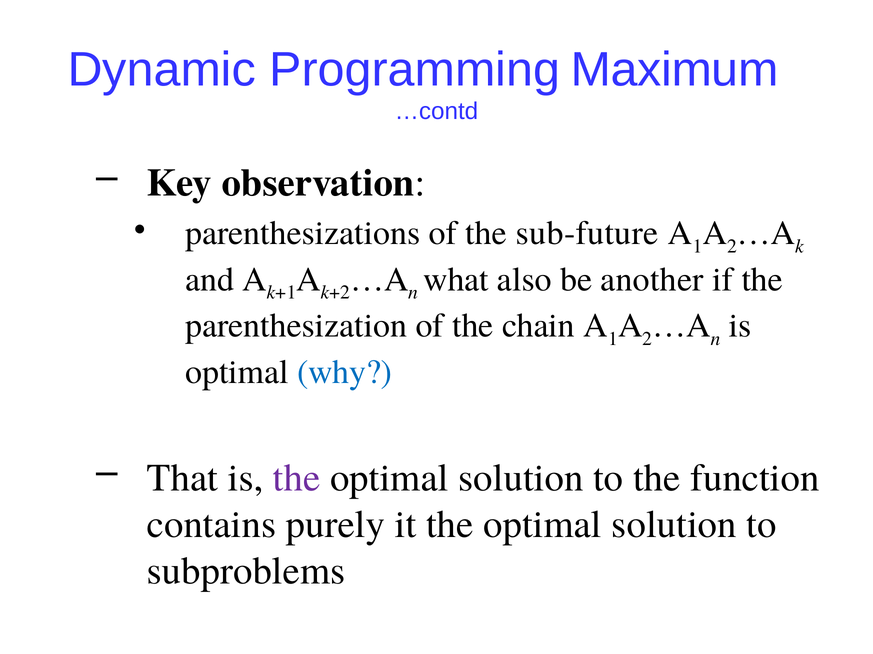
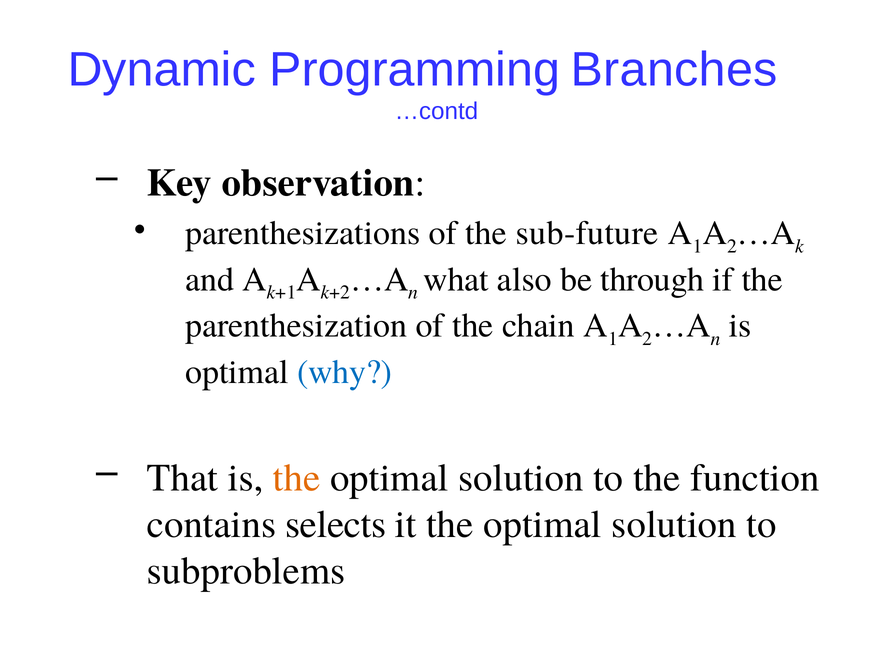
Maximum: Maximum -> Branches (674, 70)
another: another -> through (652, 280)
the colour: purple -> orange (297, 478)
purely: purely -> selects (336, 525)
